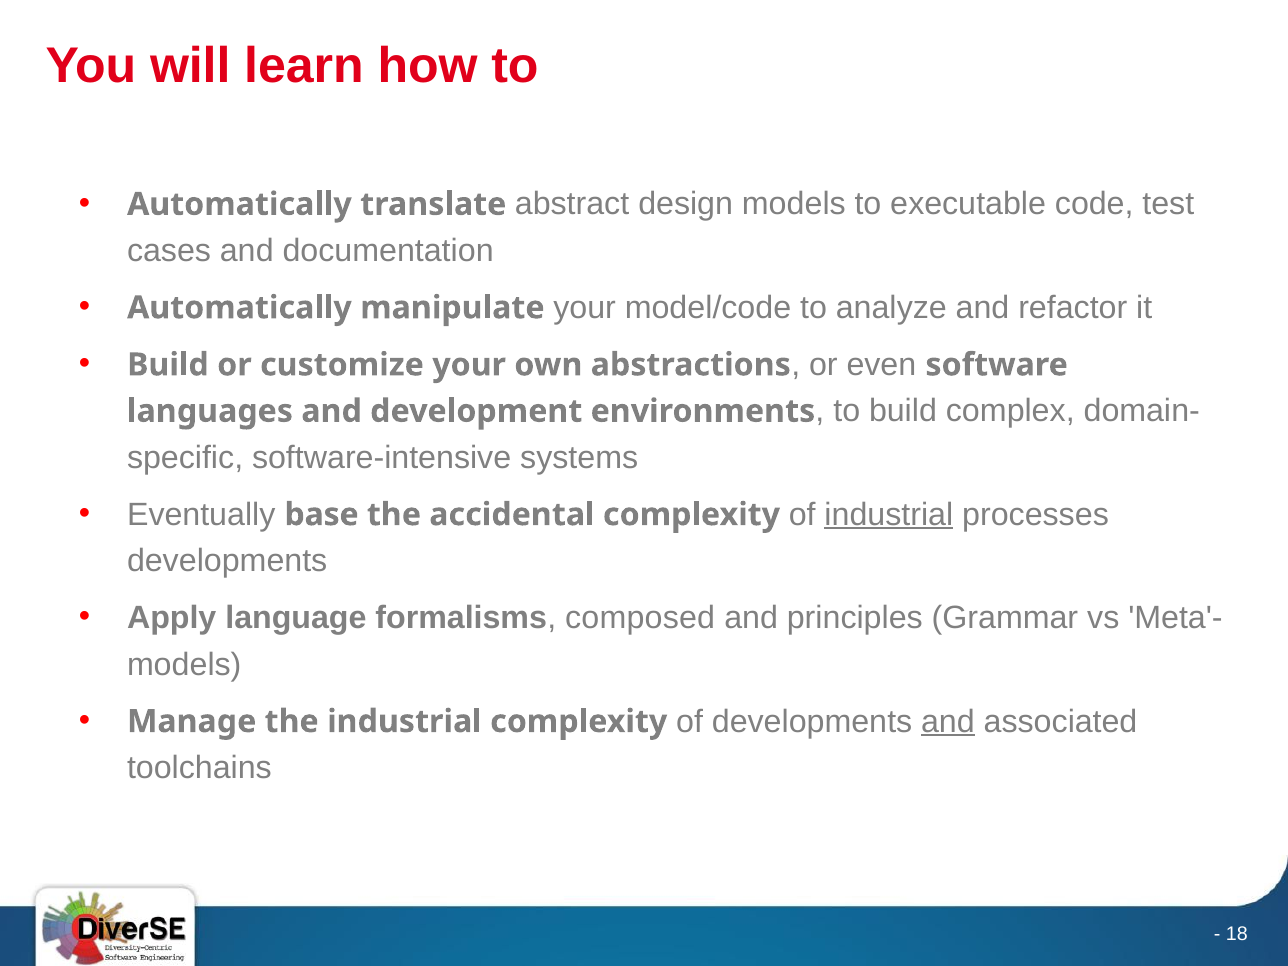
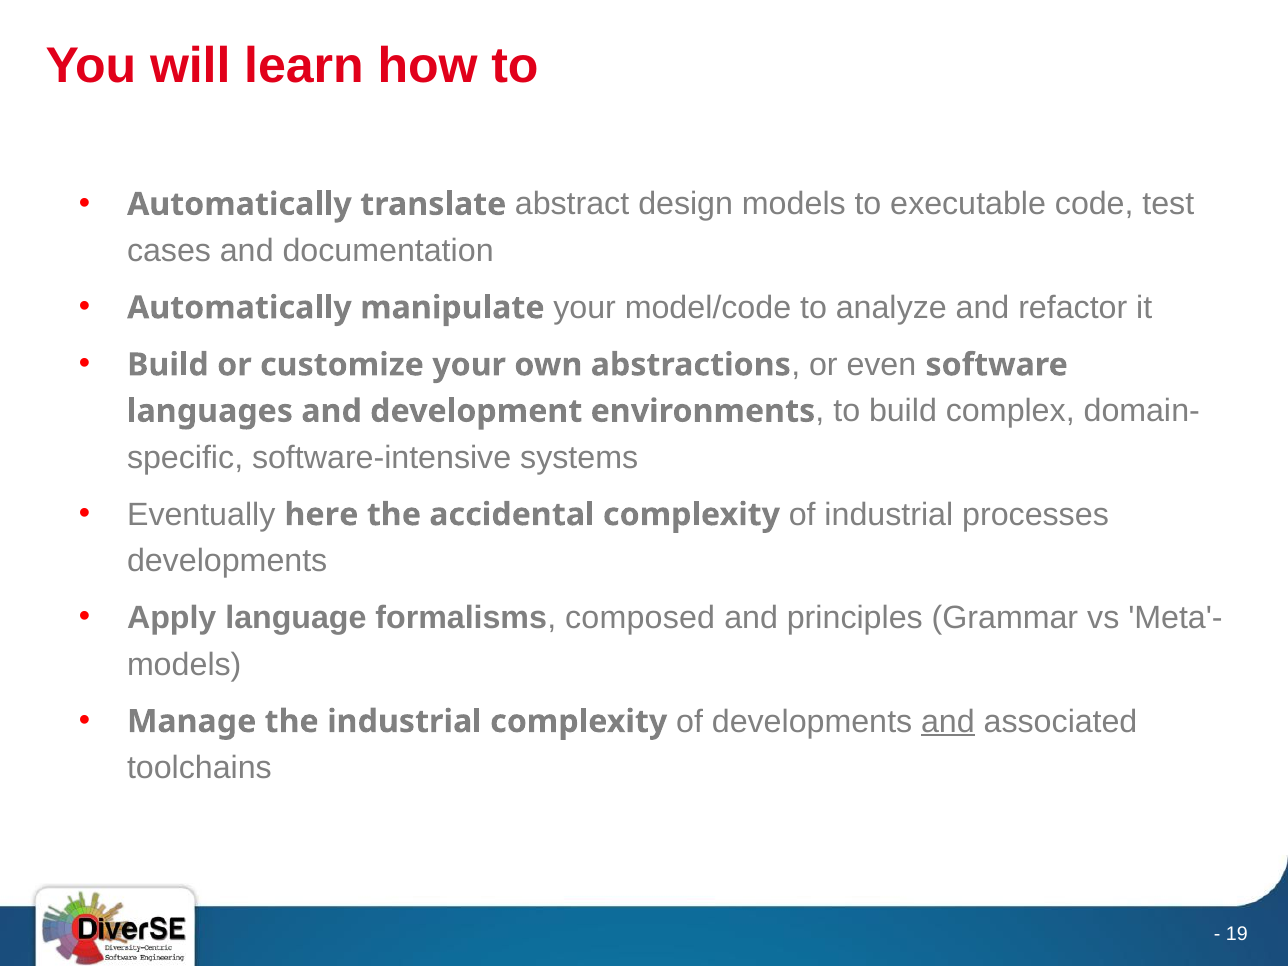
base: base -> here (321, 515)
industrial underline: present -> none (889, 515)
18: 18 -> 19 (1237, 934)
